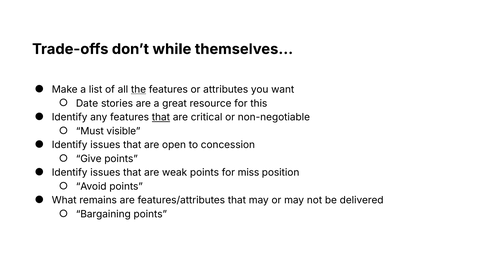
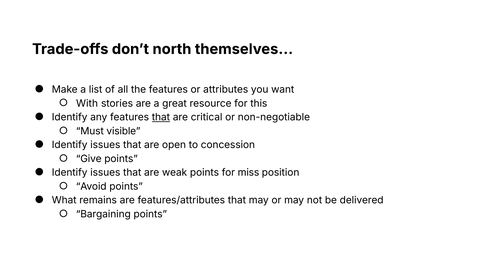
while: while -> north (172, 49)
the underline: present -> none (139, 90)
Date: Date -> With (87, 103)
